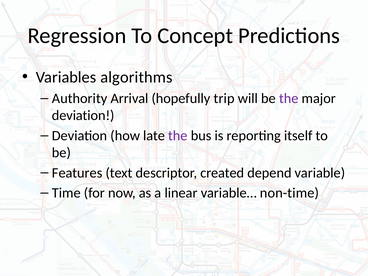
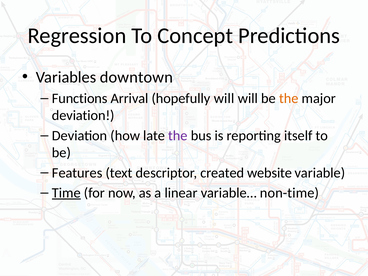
algorithms: algorithms -> downtown (136, 77)
Authority: Authority -> Functions (80, 98)
hopefully trip: trip -> will (224, 98)
the colour: purple -> orange (289, 98)
depend: depend -> website (270, 173)
Time underline: none -> present (66, 193)
